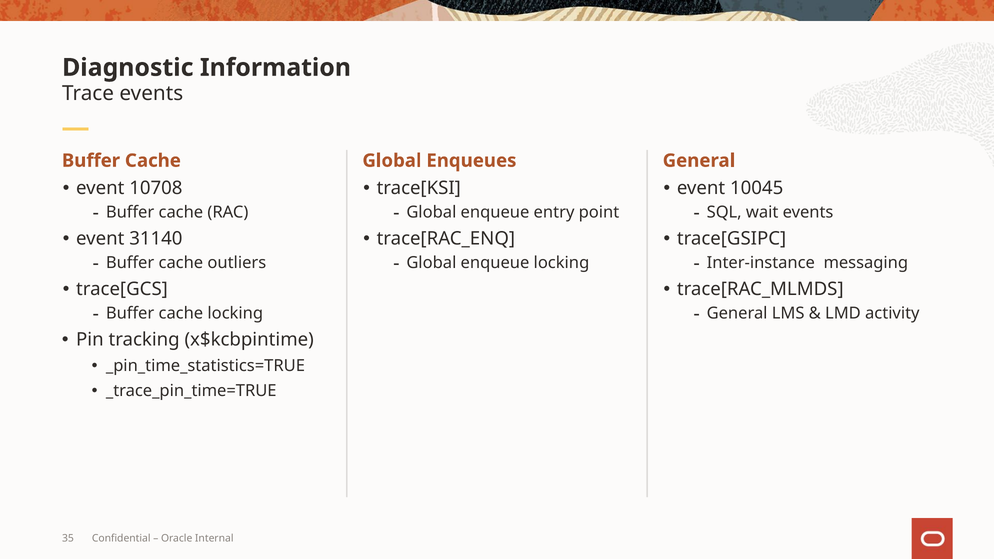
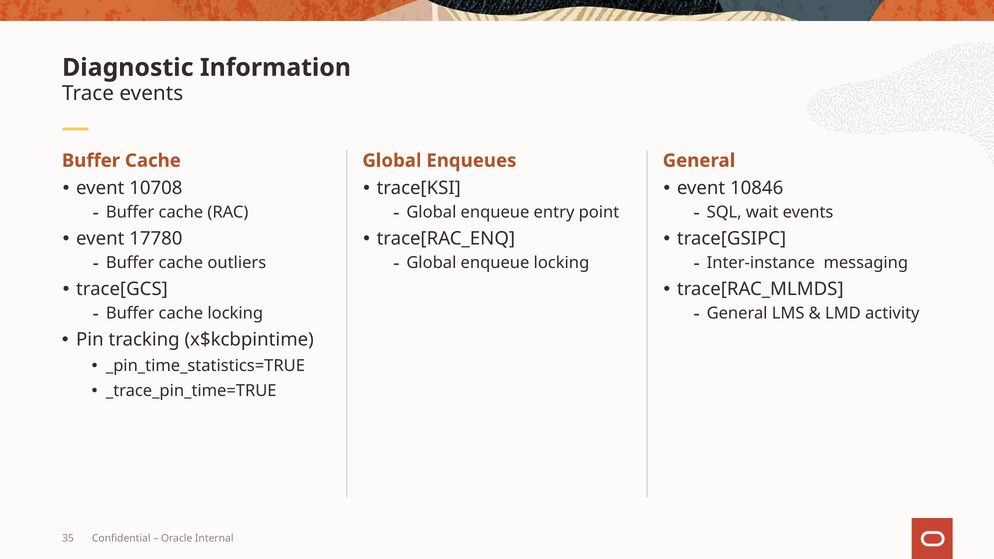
10045: 10045 -> 10846 (757, 188)
31140: 31140 -> 17780 (156, 239)
